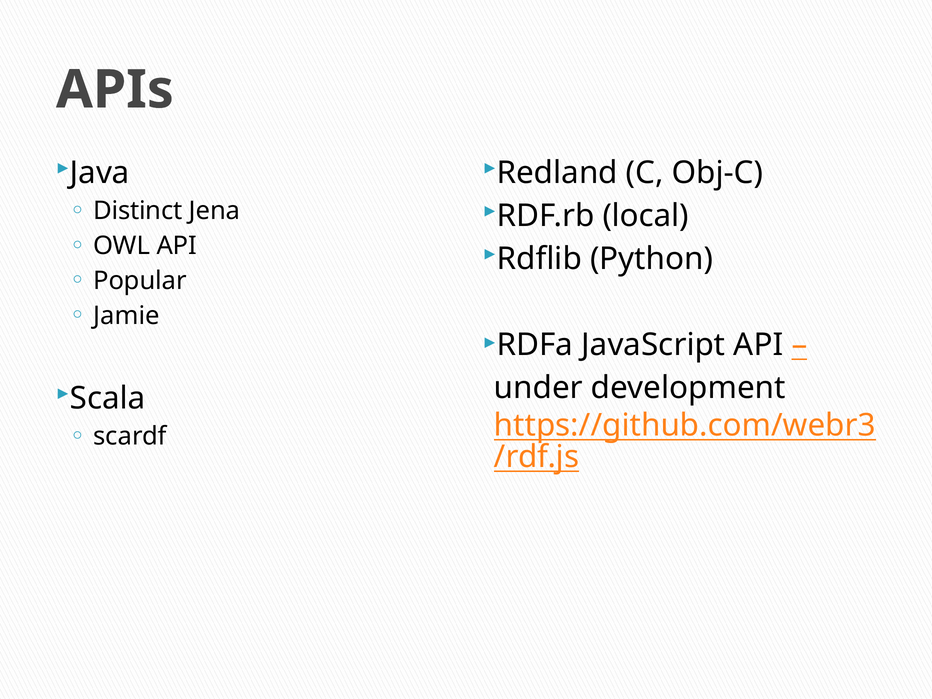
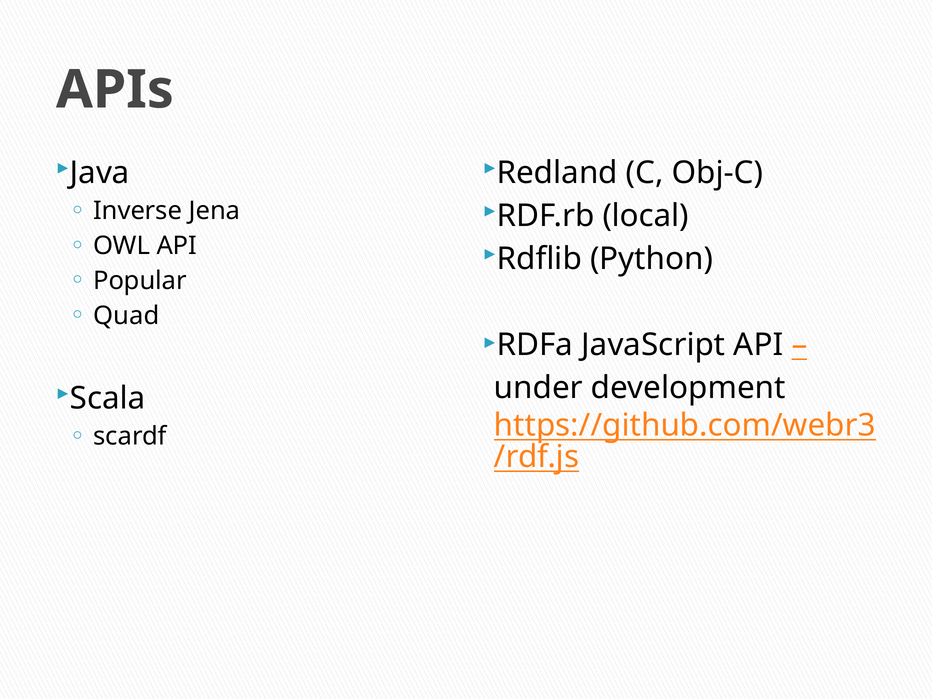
Distinct: Distinct -> Inverse (138, 211)
Jamie: Jamie -> Quad (126, 316)
